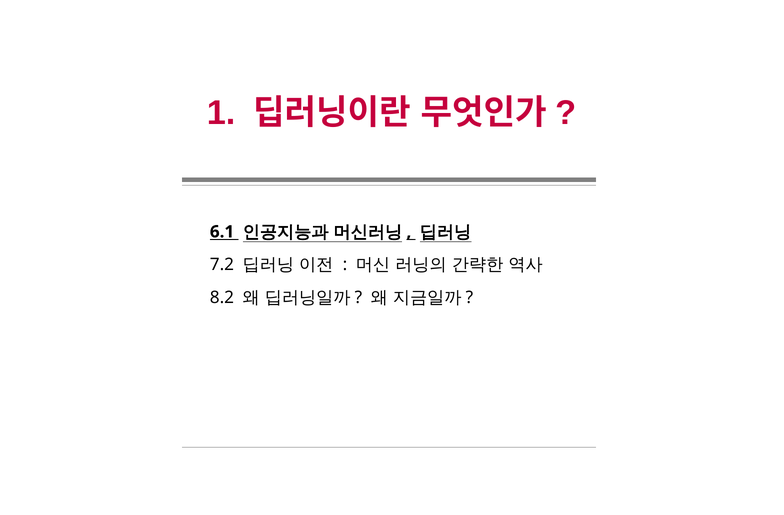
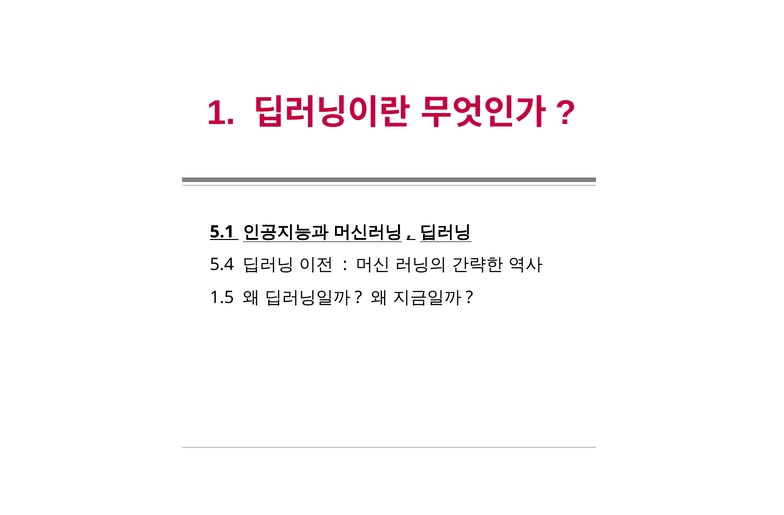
6.1: 6.1 -> 5.1 (222, 232)
7.2: 7.2 -> 5.4 (222, 265)
8.2: 8.2 -> 1.5 (222, 297)
